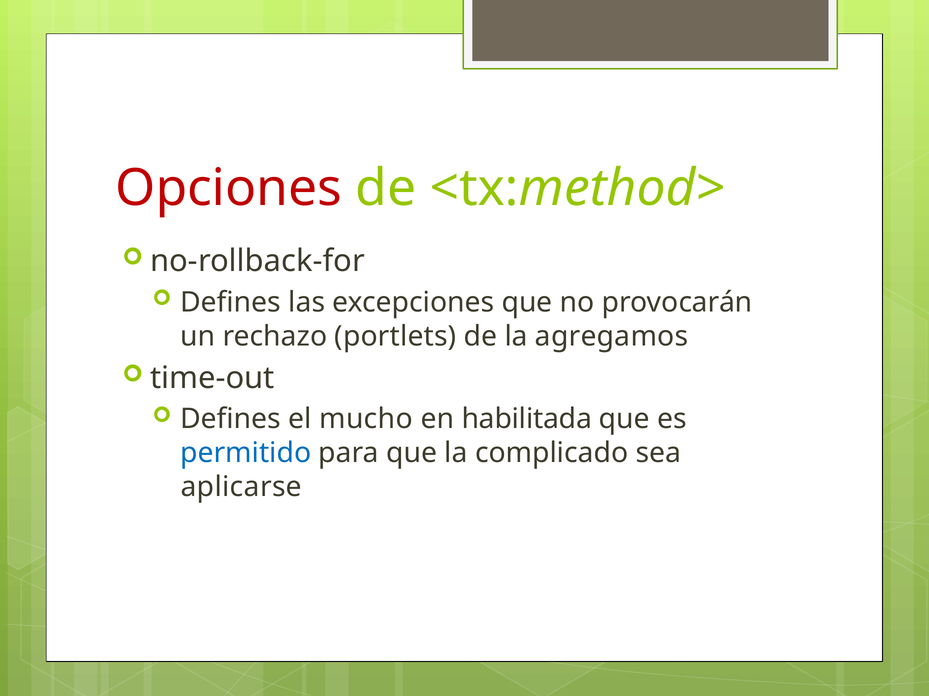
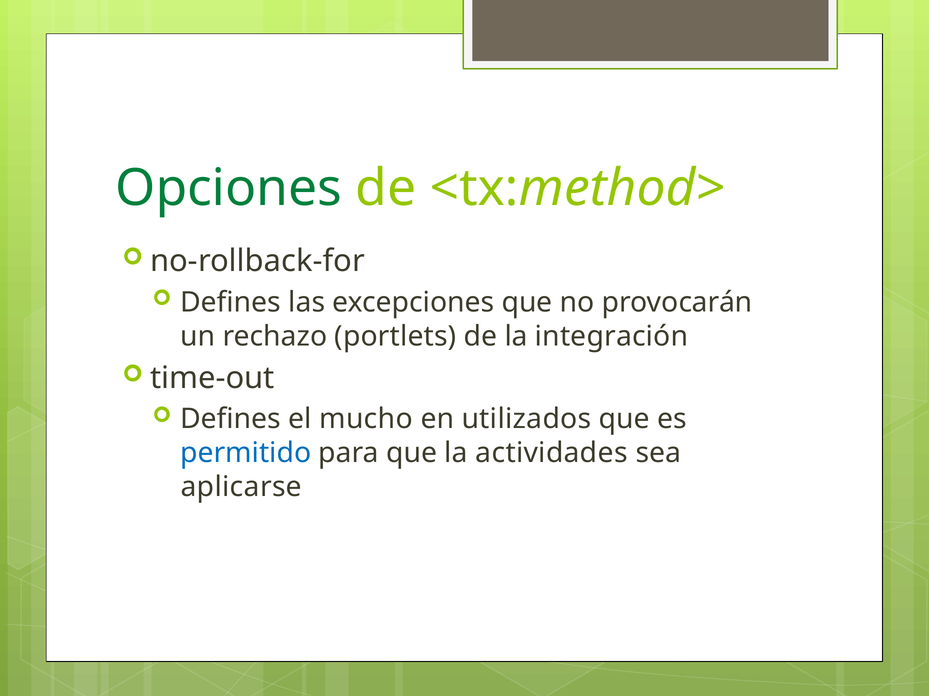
Opciones colour: red -> green (229, 189)
agregamos: agregamos -> integración (612, 337)
habilitada: habilitada -> utilizados (527, 420)
complicado: complicado -> actividades (552, 454)
